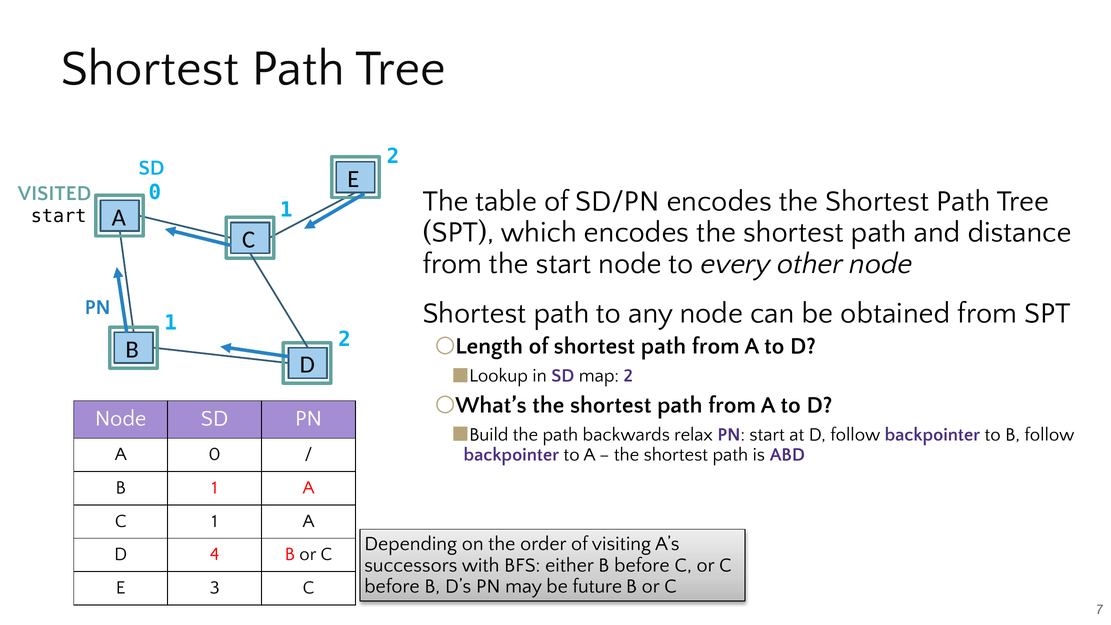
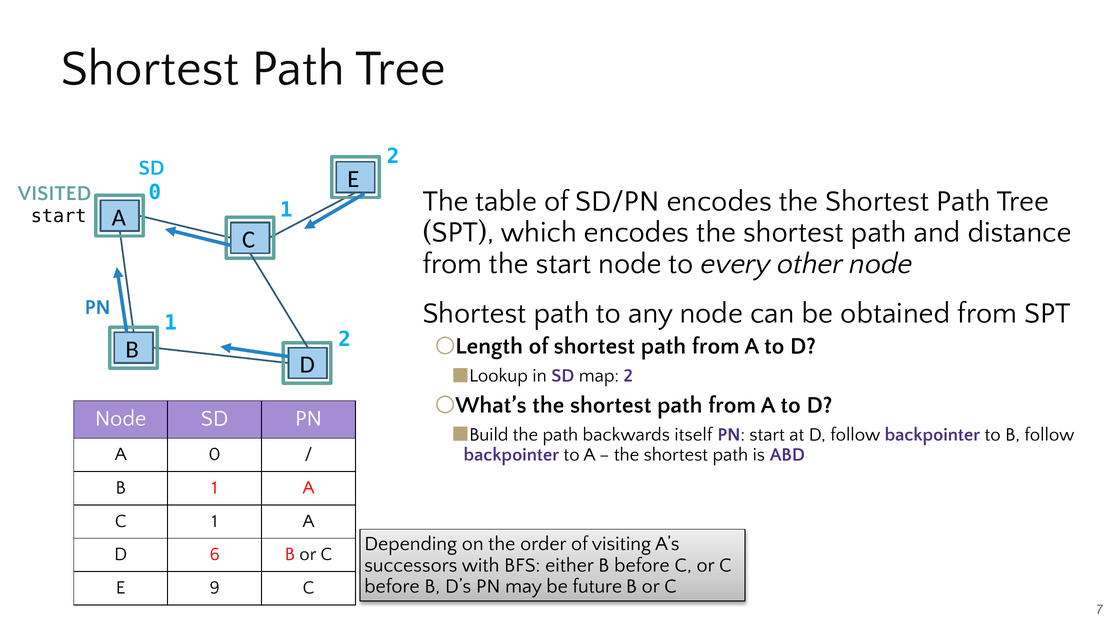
relax: relax -> itself (693, 434)
4: 4 -> 6 (215, 554)
3: 3 -> 9 (215, 587)
